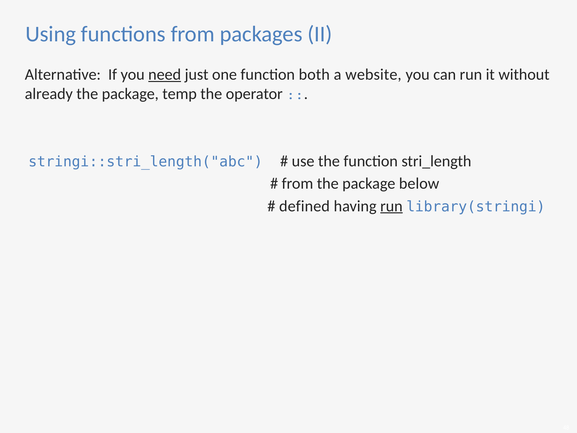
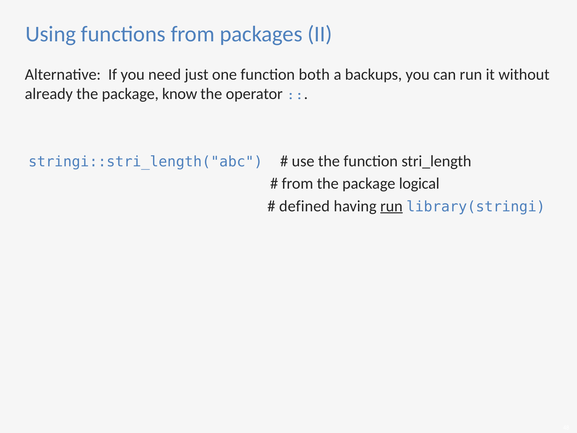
need underline: present -> none (165, 74)
website: website -> backups (374, 74)
temp: temp -> know (180, 94)
below: below -> logical (419, 184)
